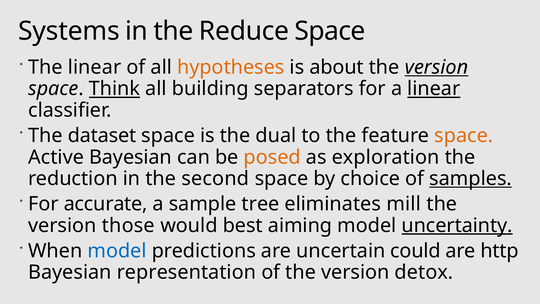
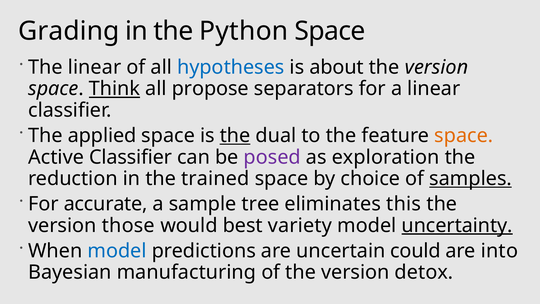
Systems: Systems -> Grading (69, 31)
Reduce: Reduce -> Python (244, 31)
hypotheses colour: orange -> blue (231, 67)
version underline: present -> none (436, 67)
building: building -> propose (210, 89)
linear underline: present -> none (434, 89)
dataset: dataset -> applied (102, 136)
the underline: none -> present (235, 136)
Active Bayesian: Bayesian -> Classifier (131, 157)
posed colour: orange -> purple (272, 157)
second: second -> trained (215, 178)
mill: mill -> this (404, 204)
aiming: aiming -> variety (300, 225)
http: http -> into (499, 251)
representation: representation -> manufacturing (186, 272)
